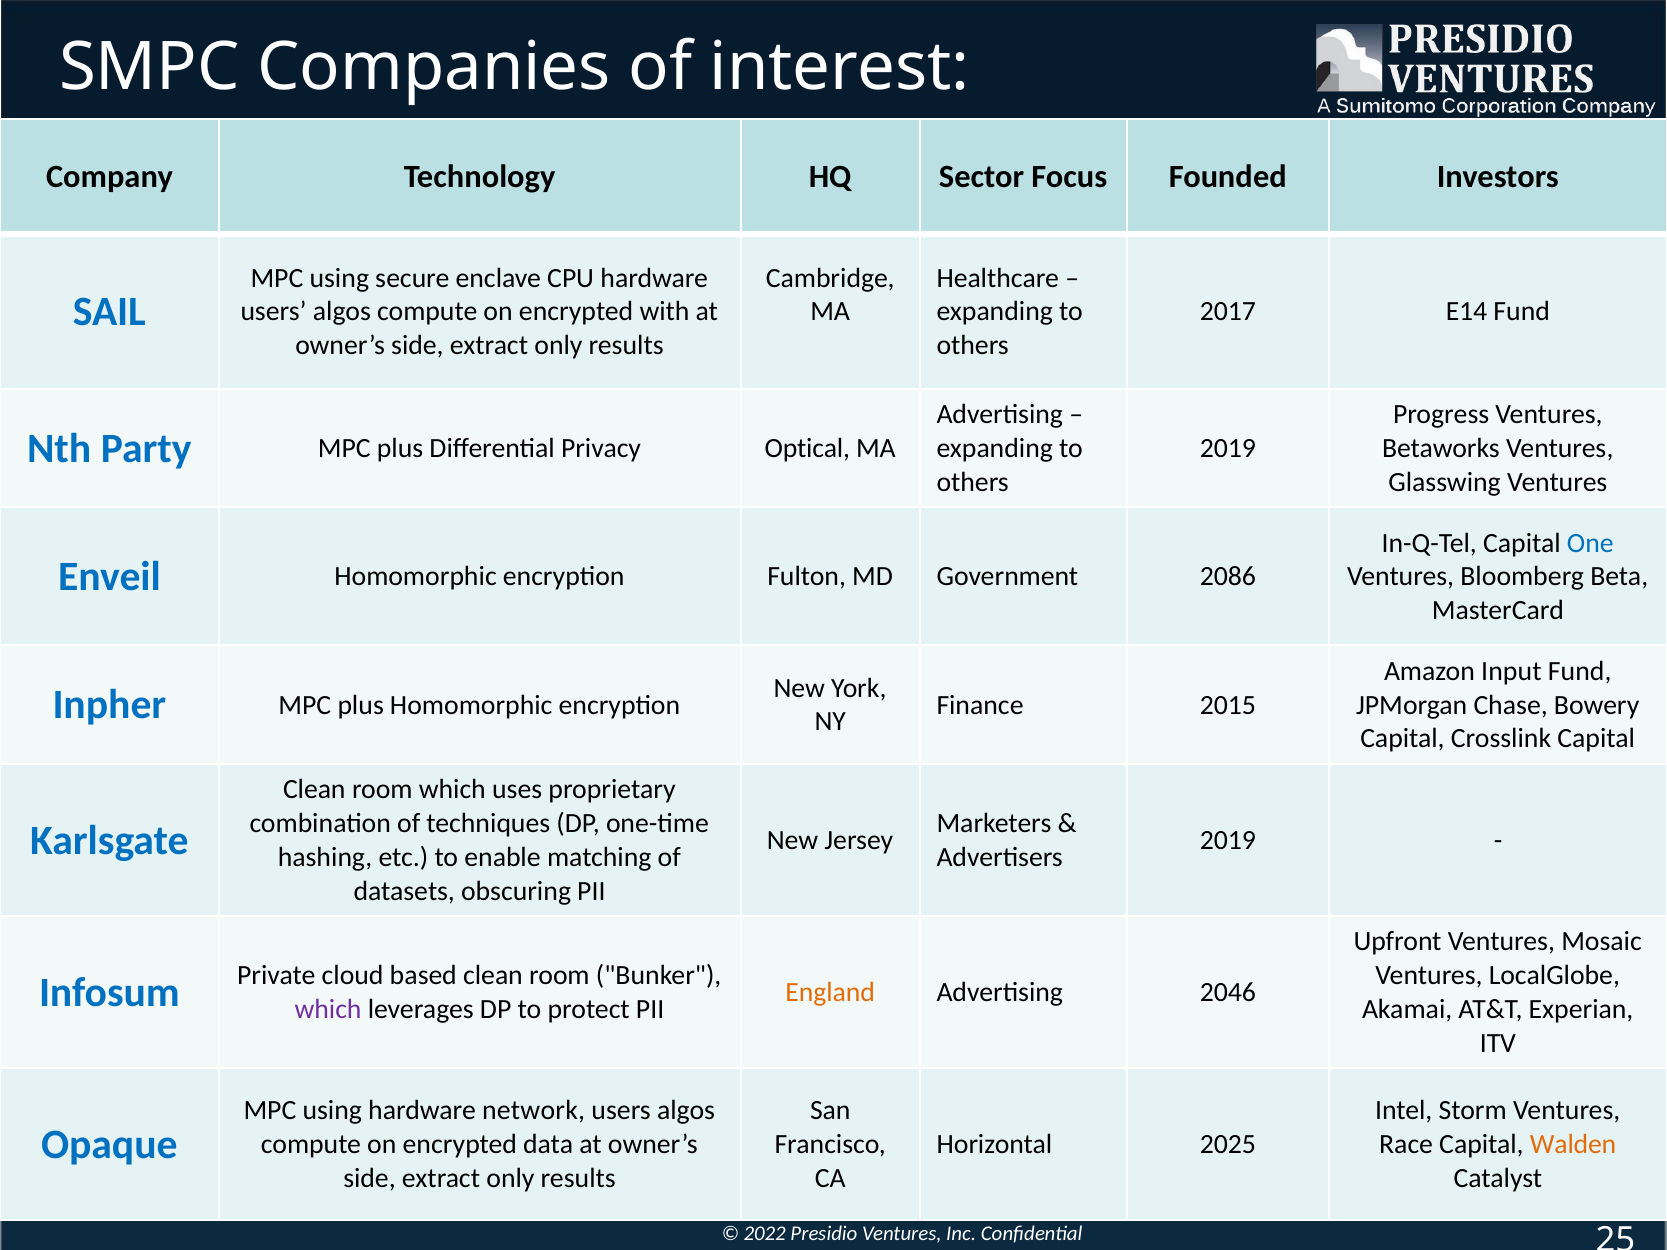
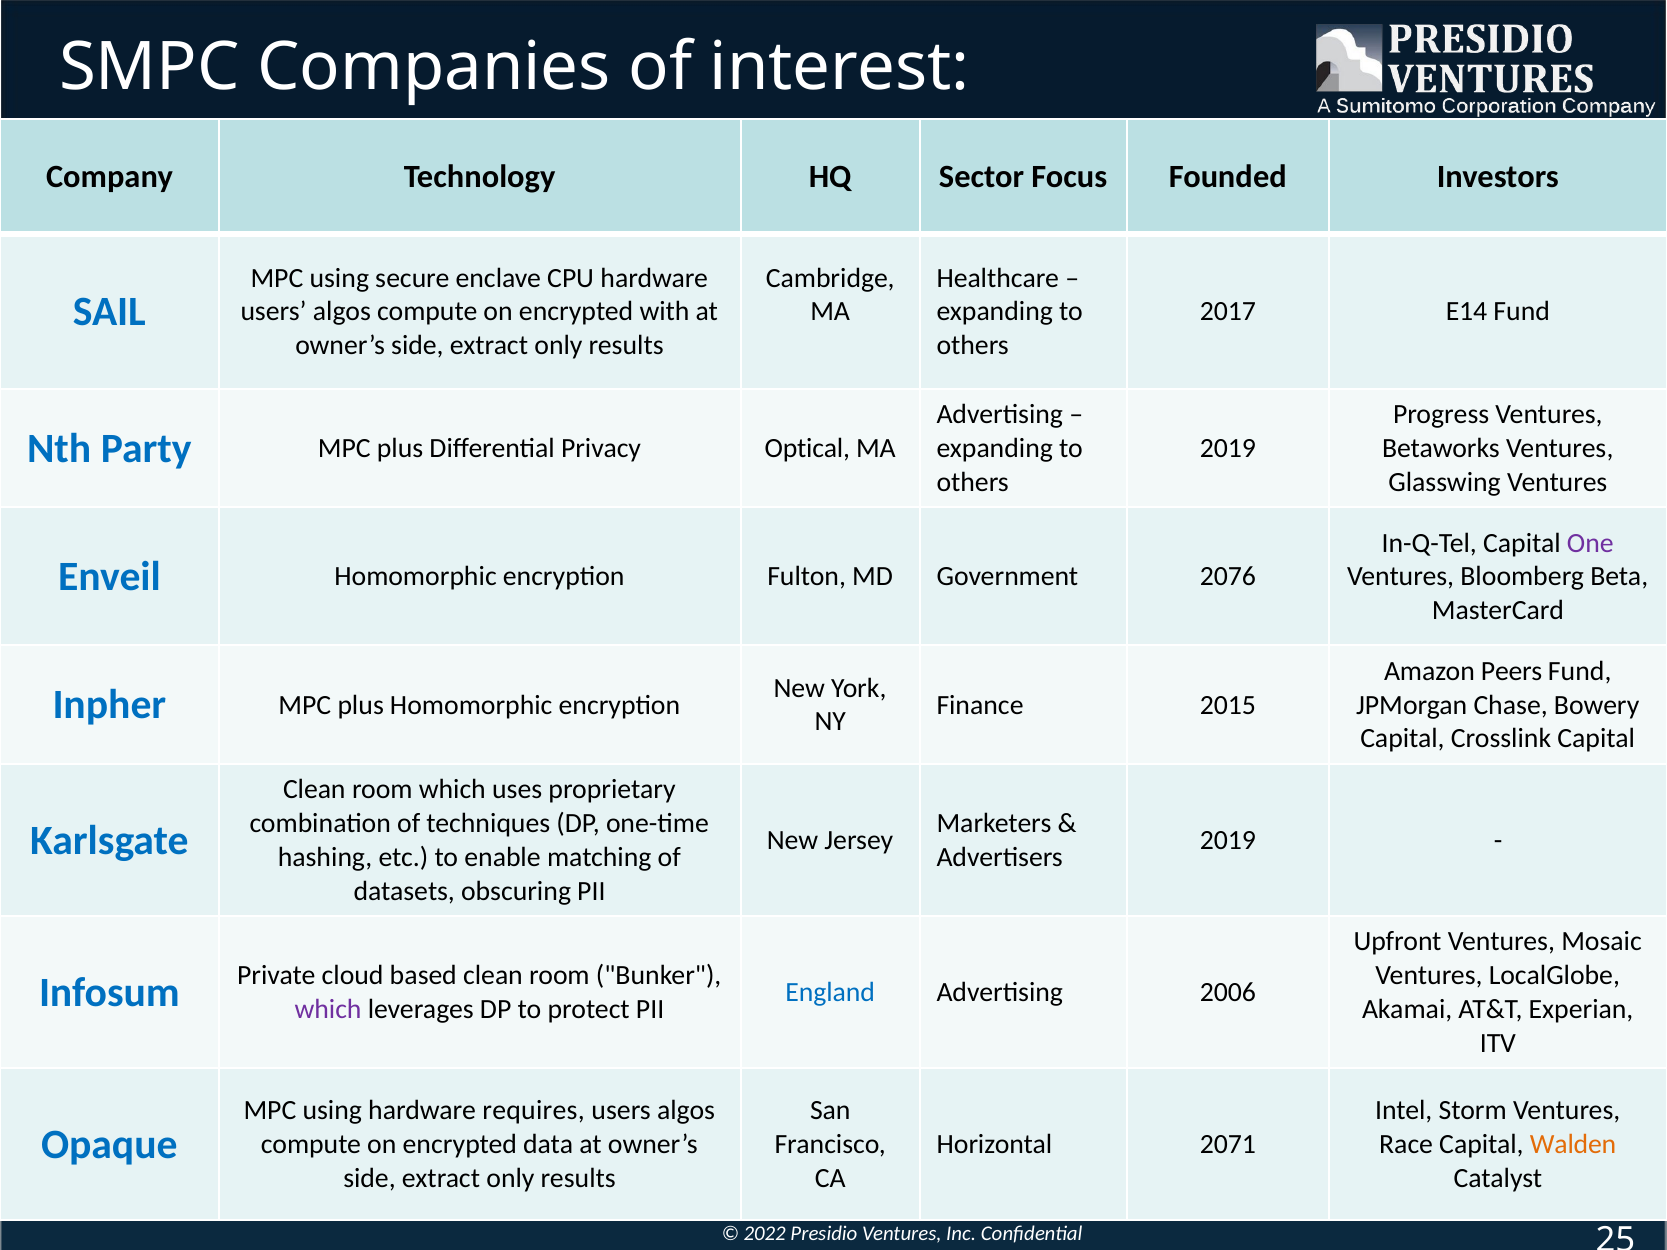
One colour: blue -> purple (1590, 543)
2086: 2086 -> 2076 (1228, 577)
Input: Input -> Peers (1512, 671)
England colour: orange -> blue (830, 992)
2046: 2046 -> 2006 (1228, 992)
network: network -> requires (534, 1111)
2025: 2025 -> 2071 (1228, 1144)
